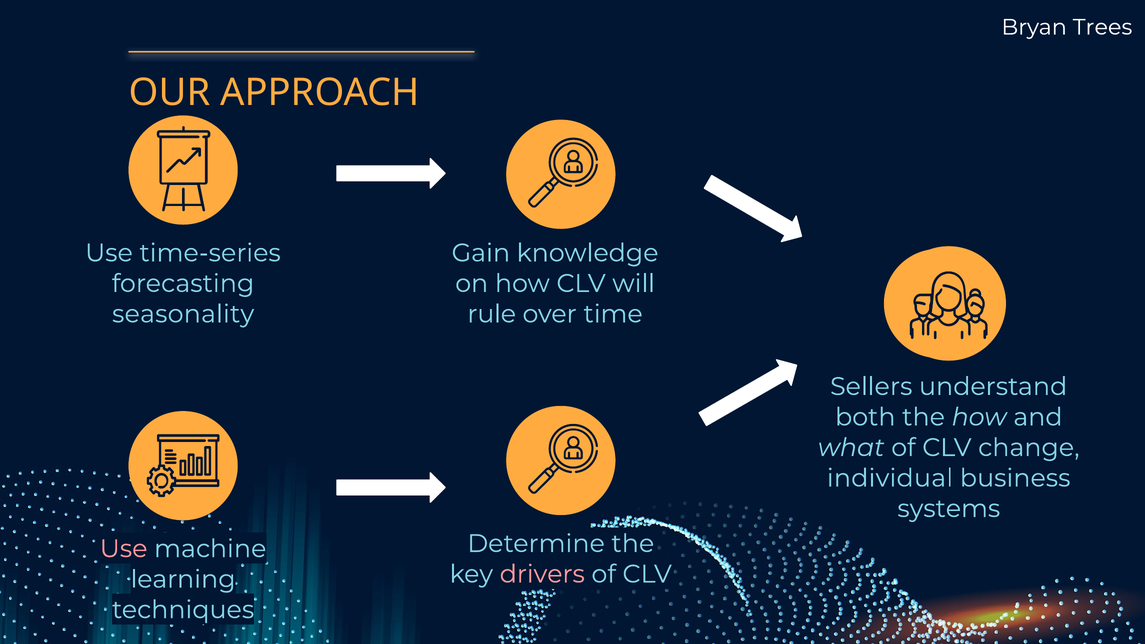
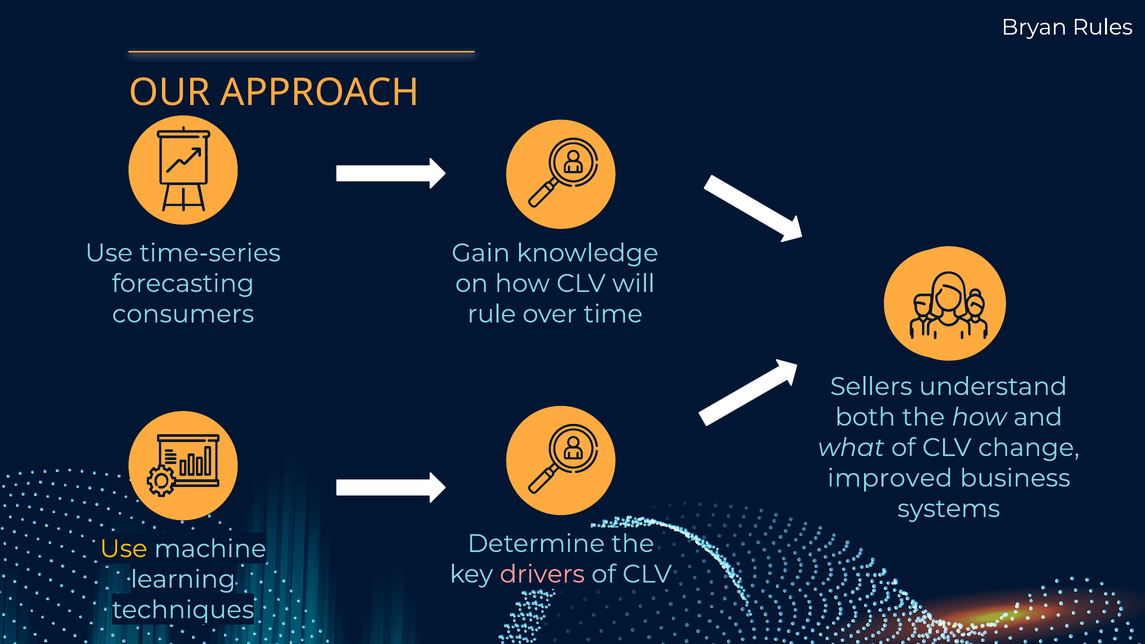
Trees: Trees -> Rules (1103, 27)
seasonality: seasonality -> consumers (183, 314)
individual: individual -> improved (890, 478)
Use colour: pink -> yellow (124, 549)
